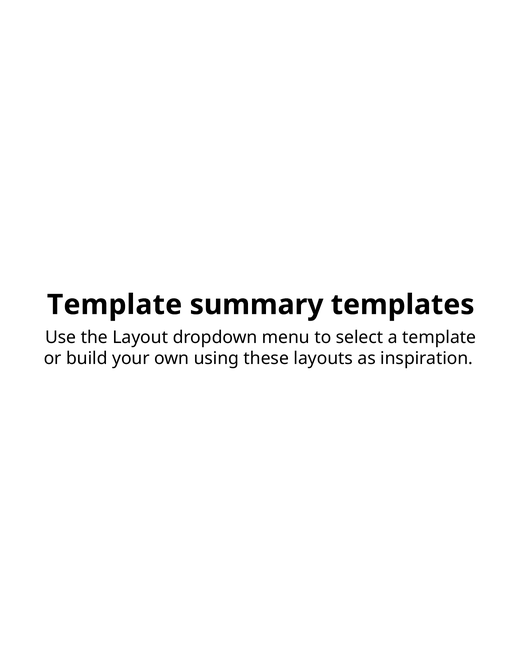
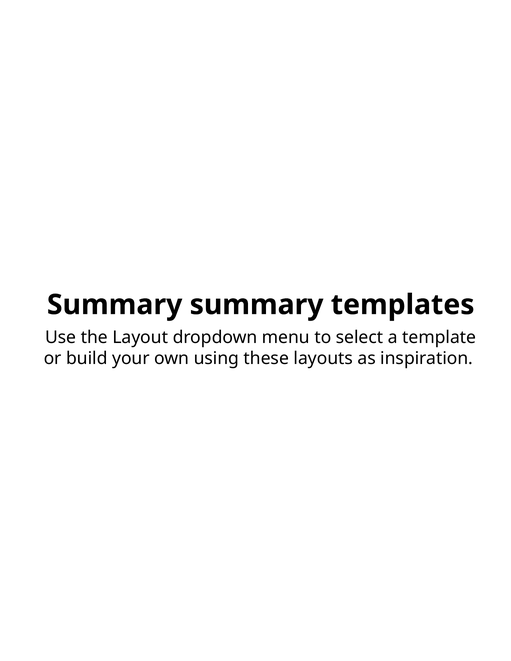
Template: Template -> Summary (115, 305)
